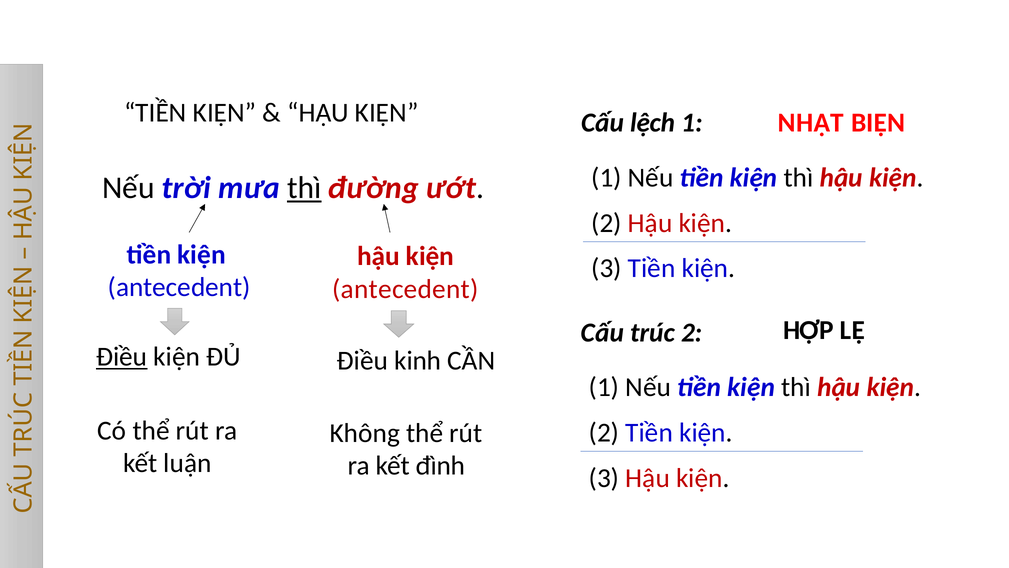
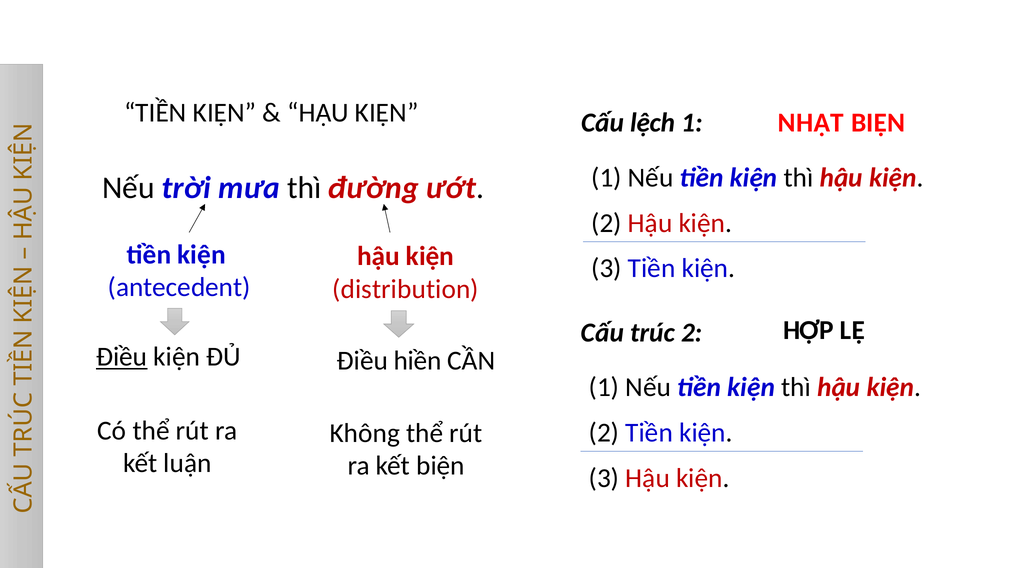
thì underline: present -> none (304, 188)
antecedent: antecedent -> distribution (406, 289)
kinh: kinh -> hiền (418, 360)
kết đình: đình -> biện (440, 466)
